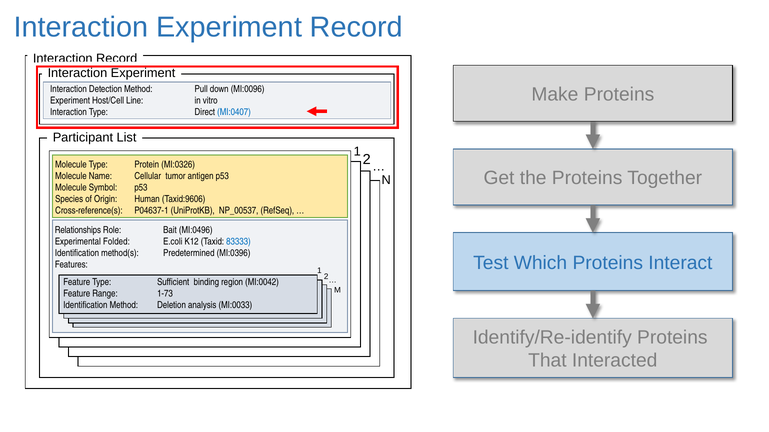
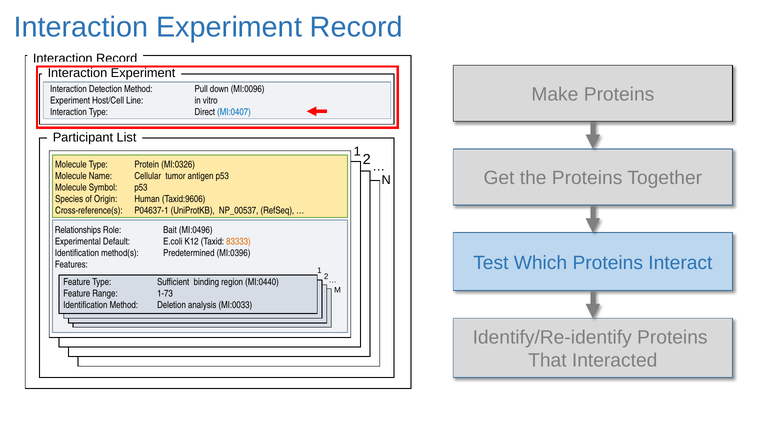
Folded: Folded -> Default (117, 242)
83333 colour: blue -> orange (238, 242)
MI:0042: MI:0042 -> MI:0440 (262, 282)
